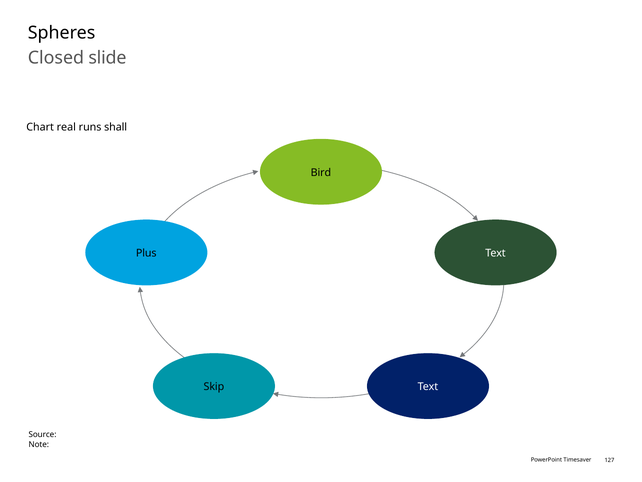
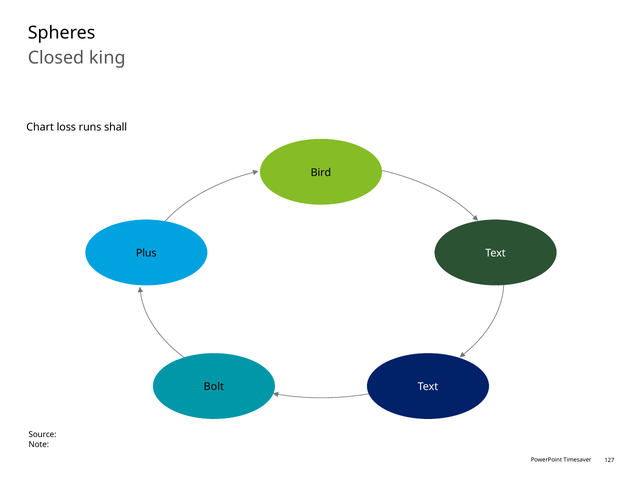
slide: slide -> king (107, 58)
real: real -> loss (66, 127)
Skip: Skip -> Bolt (214, 386)
